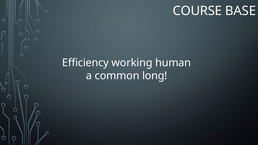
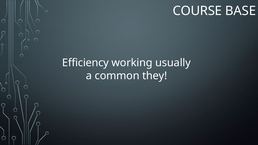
human: human -> usually (173, 63)
long: long -> they (155, 76)
